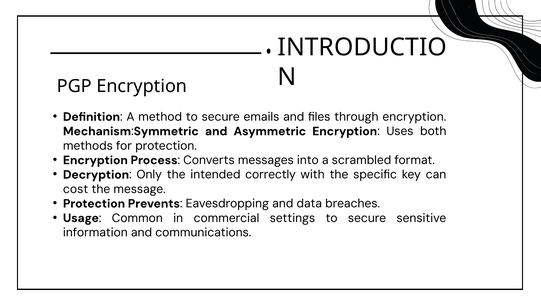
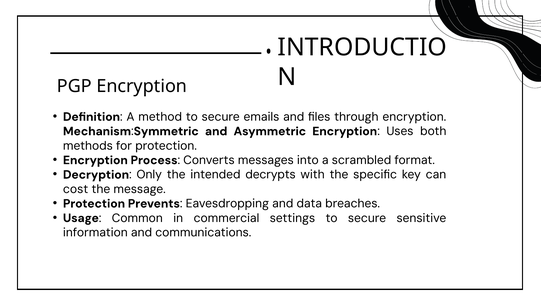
correctly: correctly -> decrypts (271, 174)
